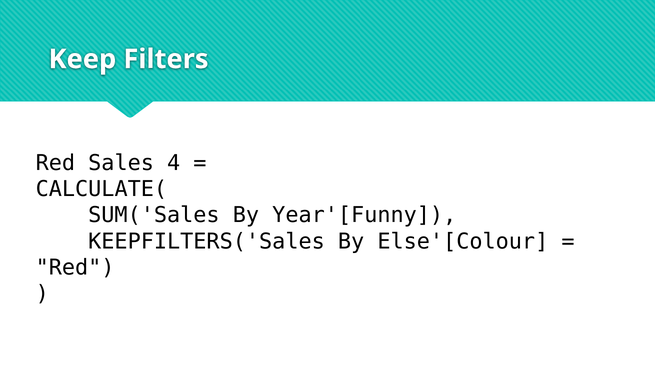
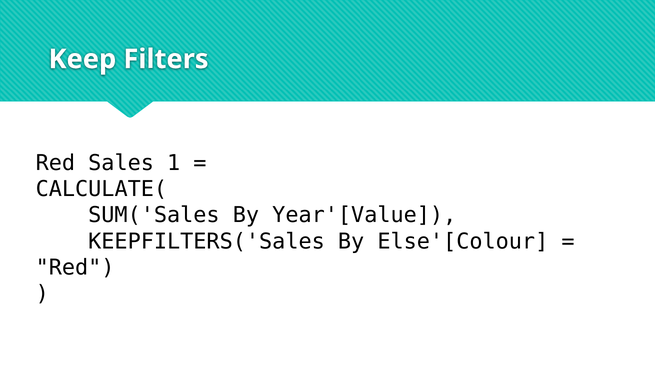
4: 4 -> 1 (174, 163)
Year'[Funny: Year'[Funny -> Year'[Value (364, 216)
